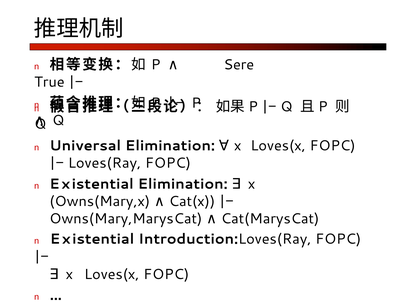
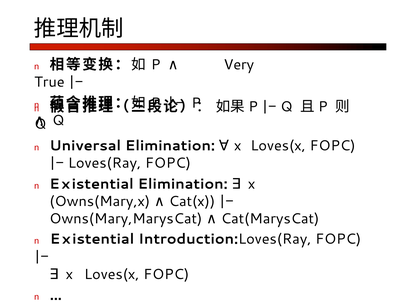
Sere: Sere -> Very (239, 65)
